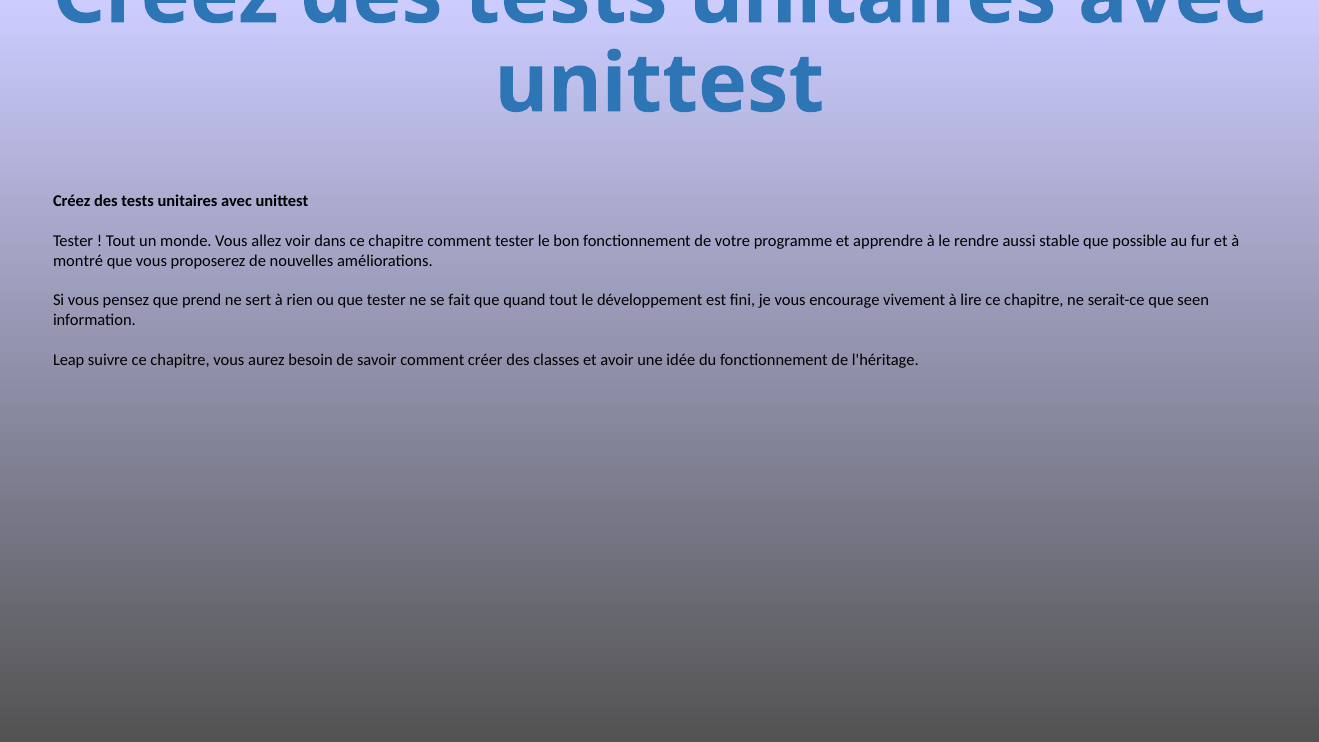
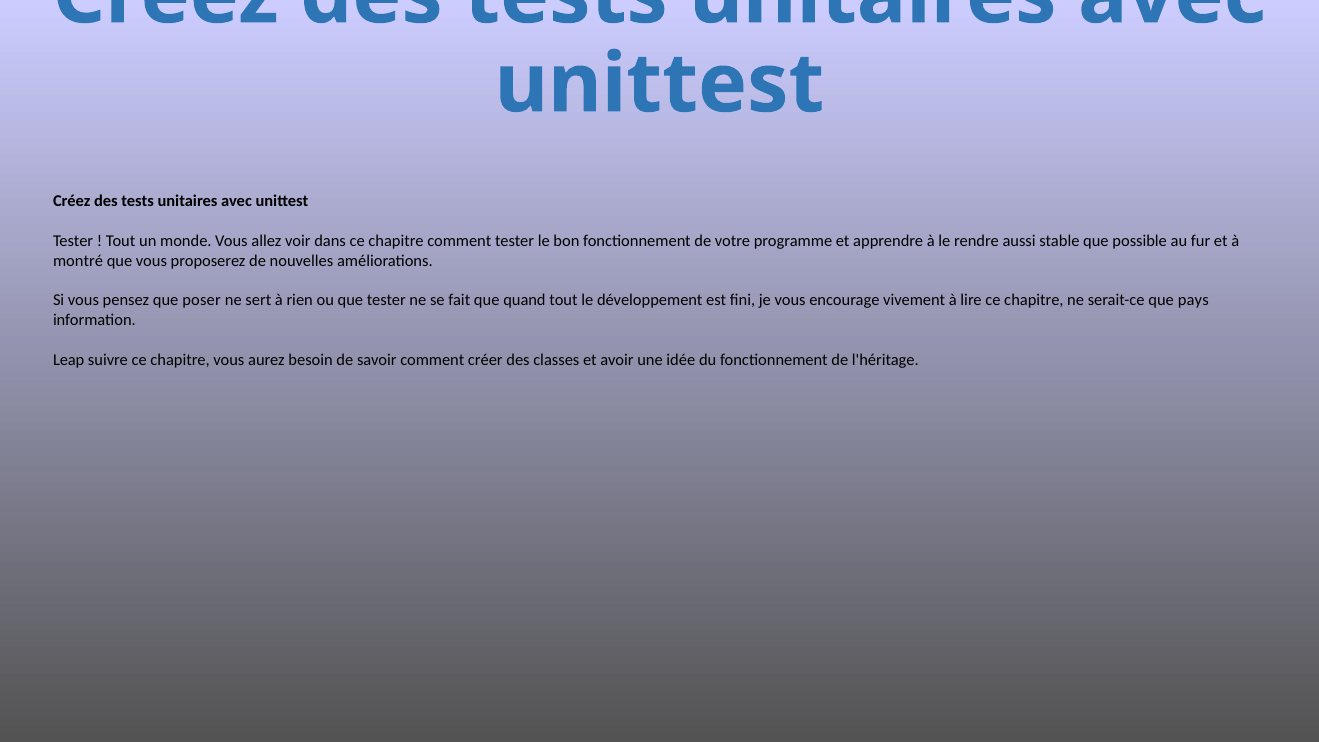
prend: prend -> poser (202, 300)
seen: seen -> pays (1193, 300)
